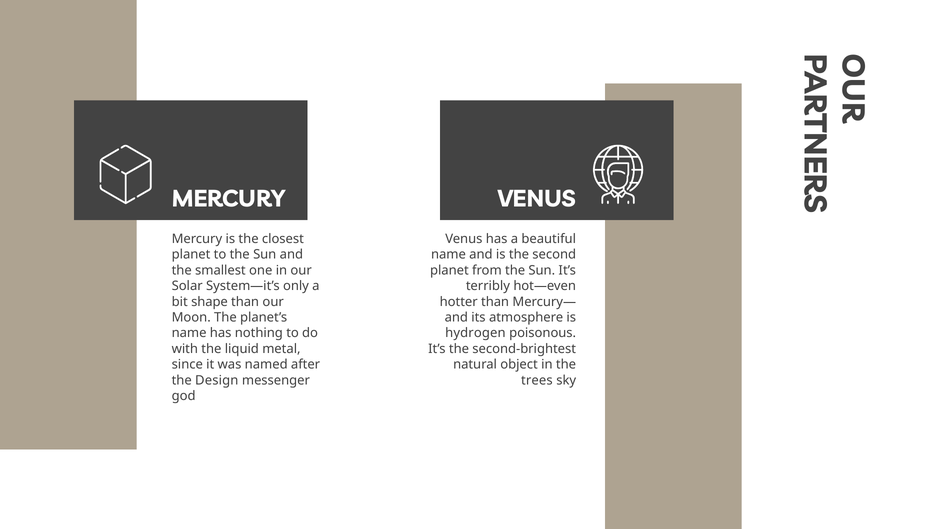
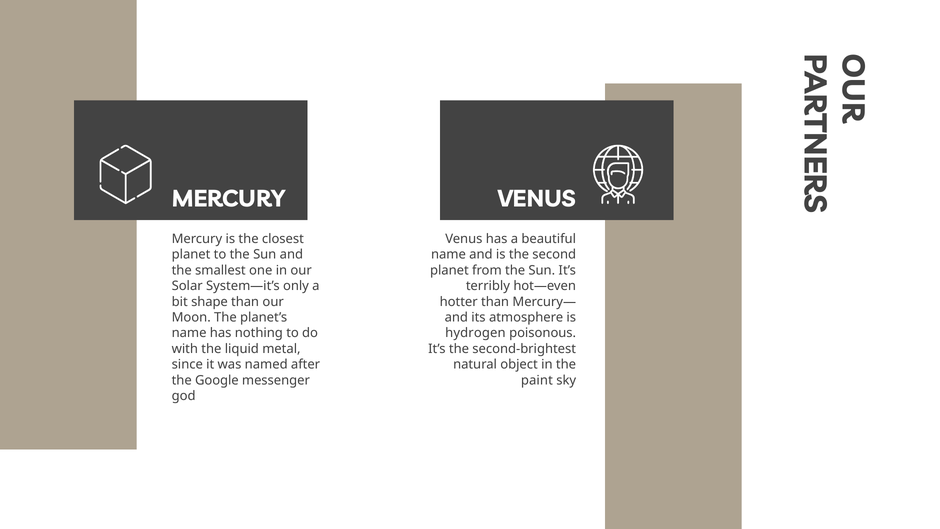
Design: Design -> Google (217, 380)
trees: trees -> paint (537, 380)
